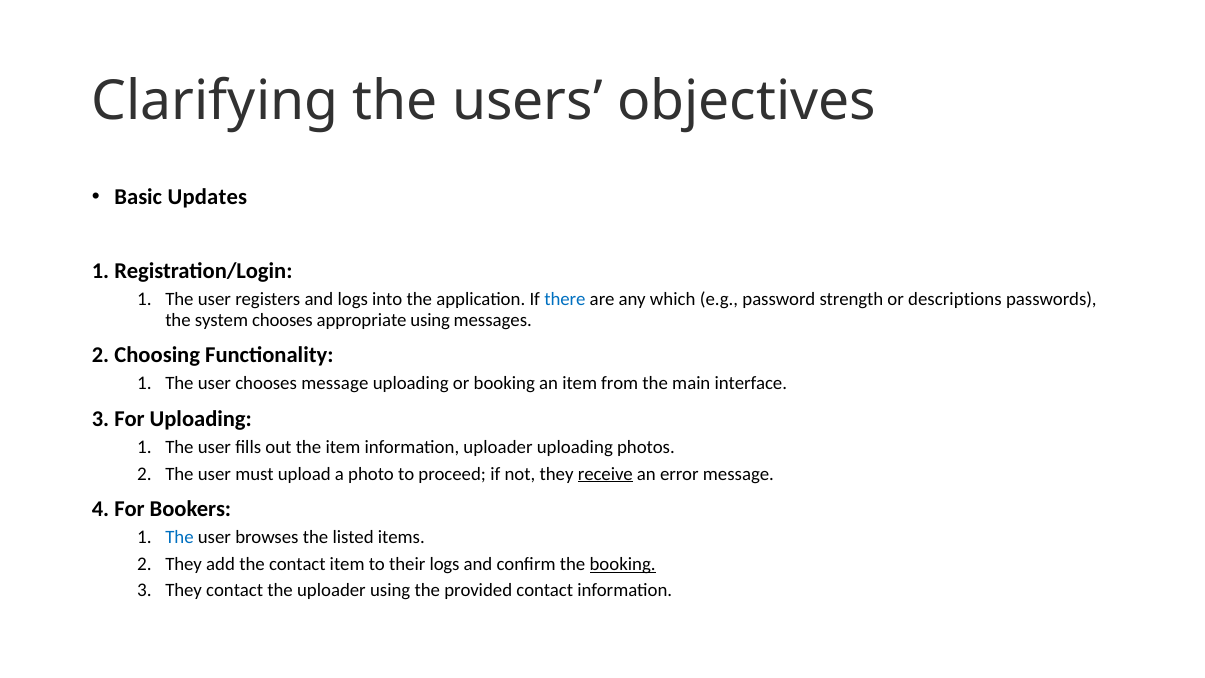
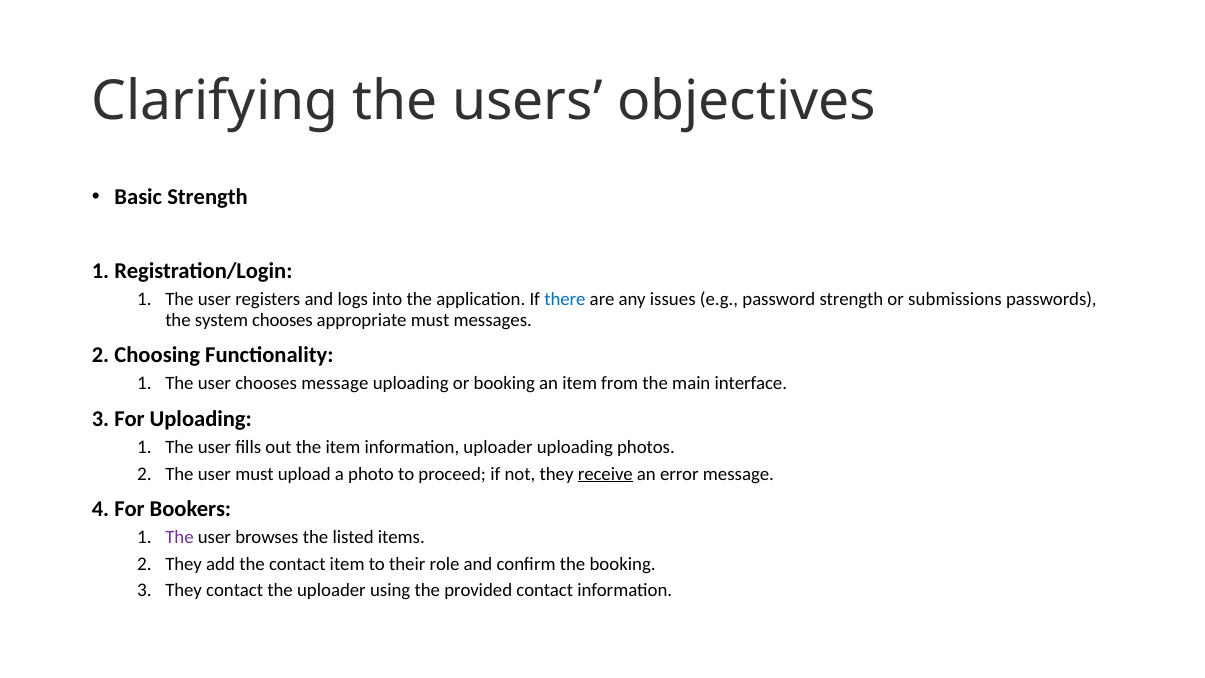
Basic Updates: Updates -> Strength (207, 197)
which: which -> issues (673, 300)
descriptions: descriptions -> submissions (955, 300)
appropriate using: using -> must (430, 320)
The colour: blue -> purple (179, 537)
their logs: logs -> role (445, 564)
booking underline: present -> none (623, 564)
